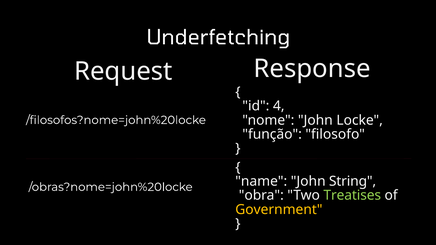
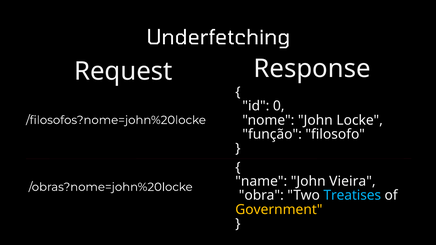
4: 4 -> 0 (279, 106)
String: String -> Vieira (352, 182)
Treatises colour: light green -> light blue (352, 196)
